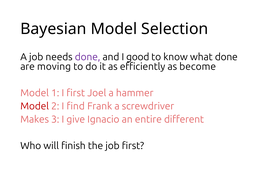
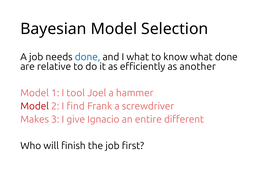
done colour: purple -> blue (88, 57)
I good: good -> what (138, 57)
moving: moving -> relative (54, 67)
become: become -> another (198, 67)
I first: first -> tool (76, 93)
